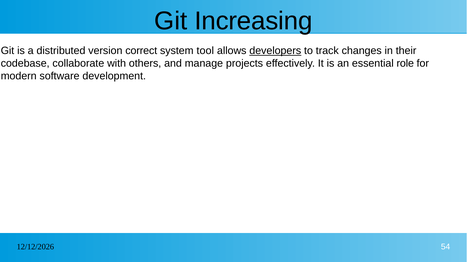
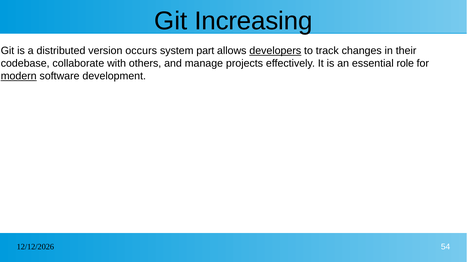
correct: correct -> occurs (141, 51)
tool: tool -> part (205, 51)
modern underline: none -> present (19, 76)
